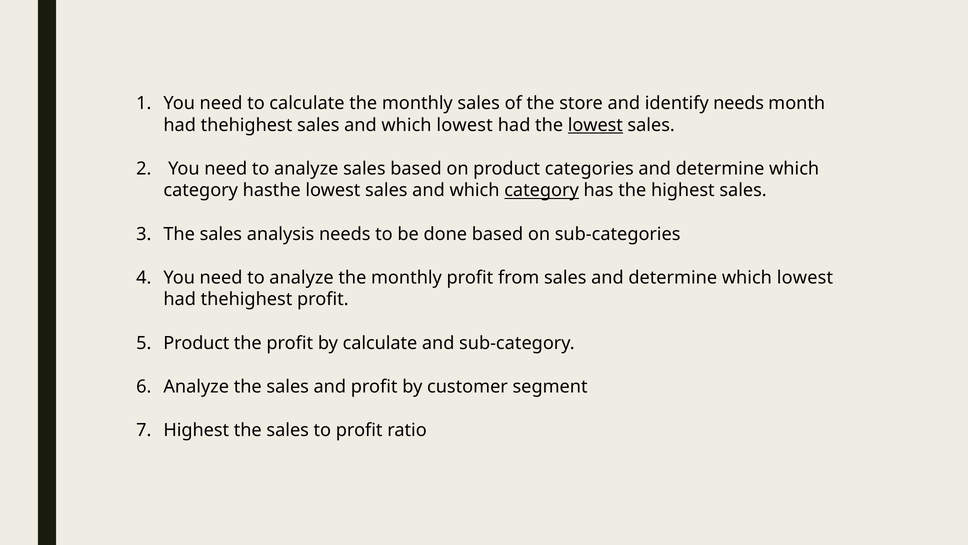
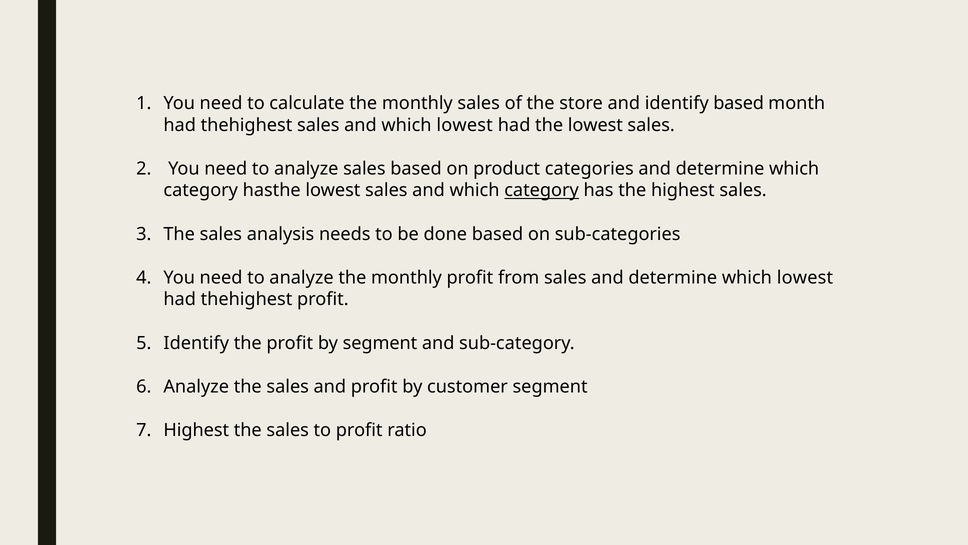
identify needs: needs -> based (739, 103)
lowest underline: present -> none (595, 125)
Product: Product -> Identify (196, 343)
by calculate: calculate -> segment (380, 343)
